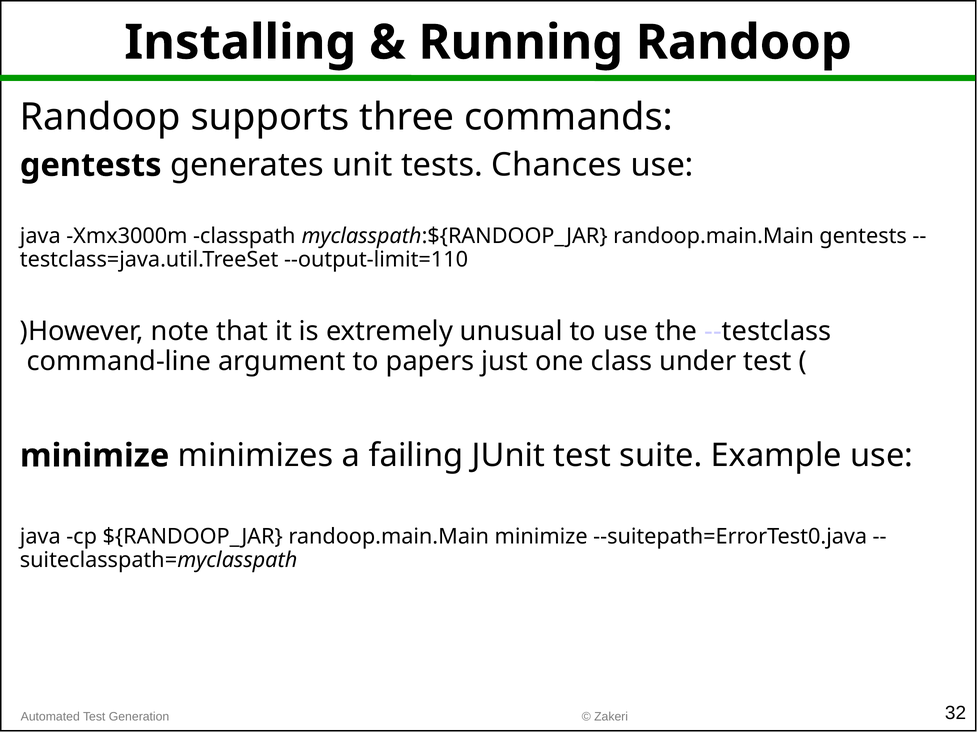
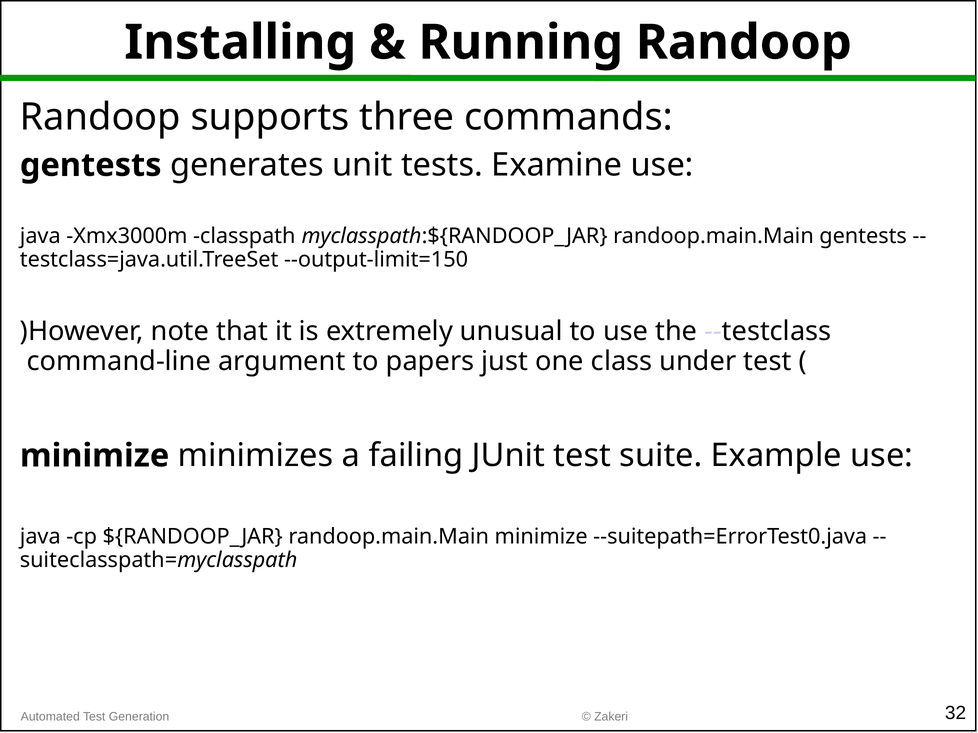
Chances: Chances -> Examine (557, 165)
--output-limit=110: --output-limit=110 -> --output-limit=150 (376, 260)
